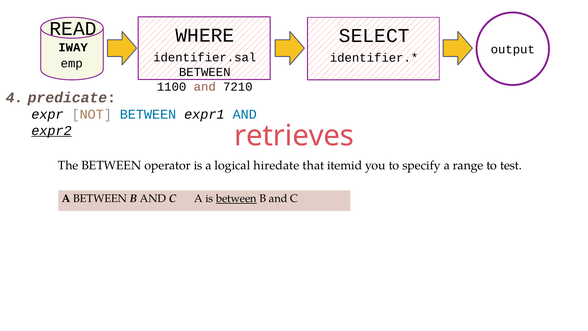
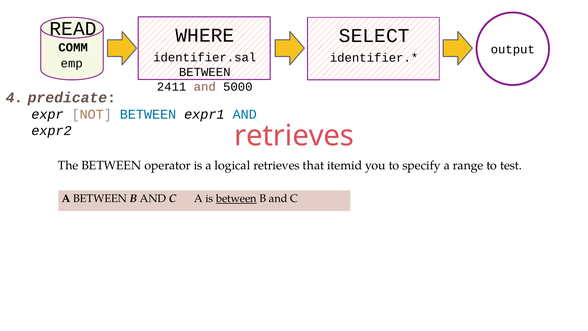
IWAY: IWAY -> COMM (73, 47)
1100: 1100 -> 2411 (172, 87)
7210: 7210 -> 5000 (238, 87)
expr2 underline: present -> none (52, 130)
logical hiredate: hiredate -> retrieves (277, 165)
